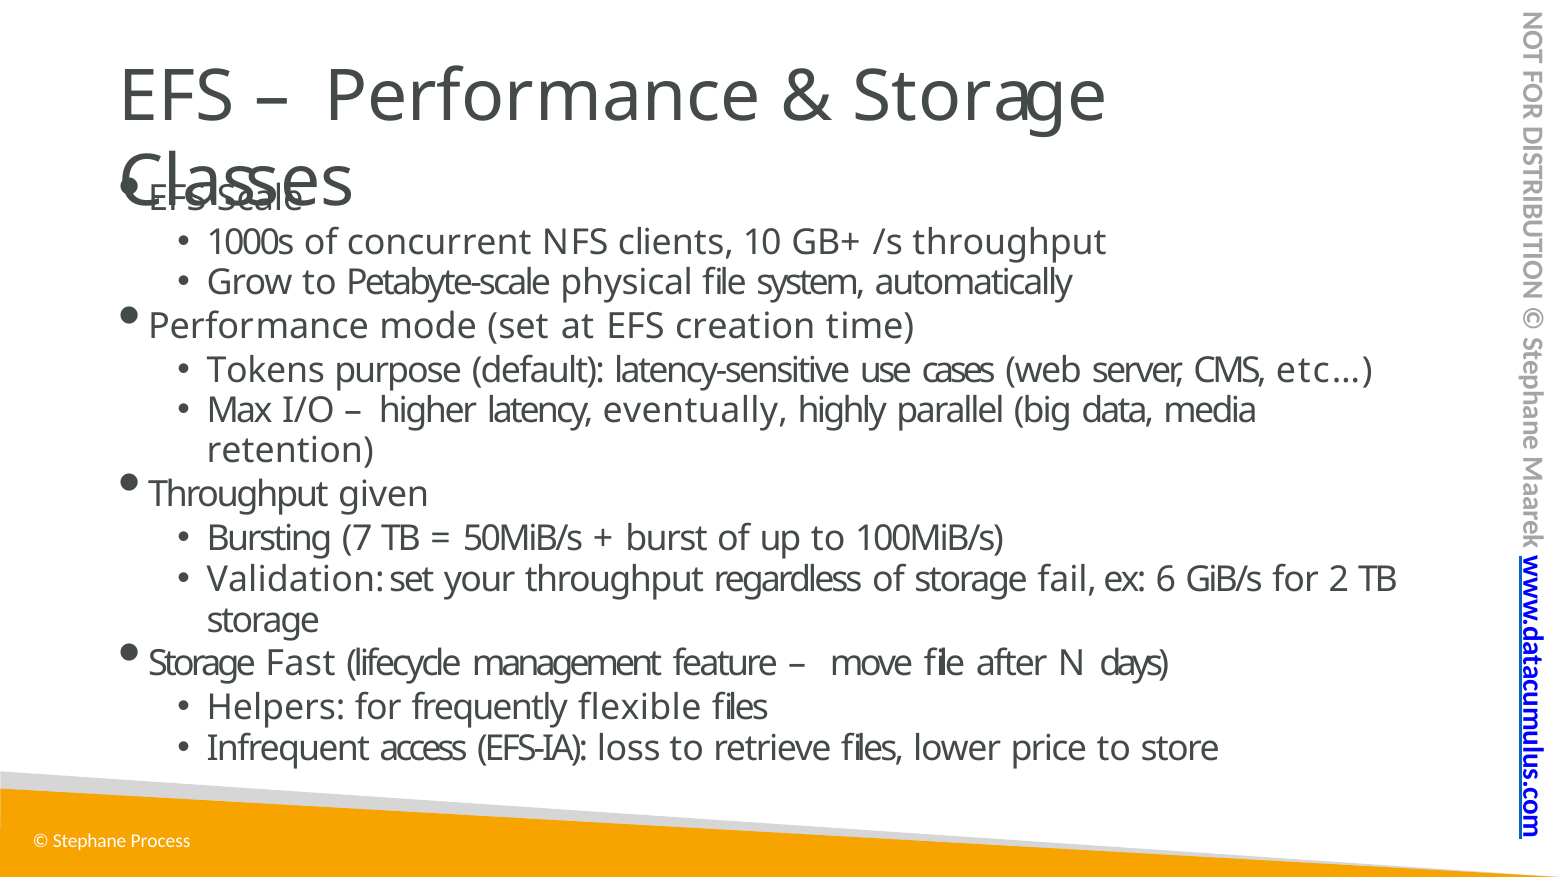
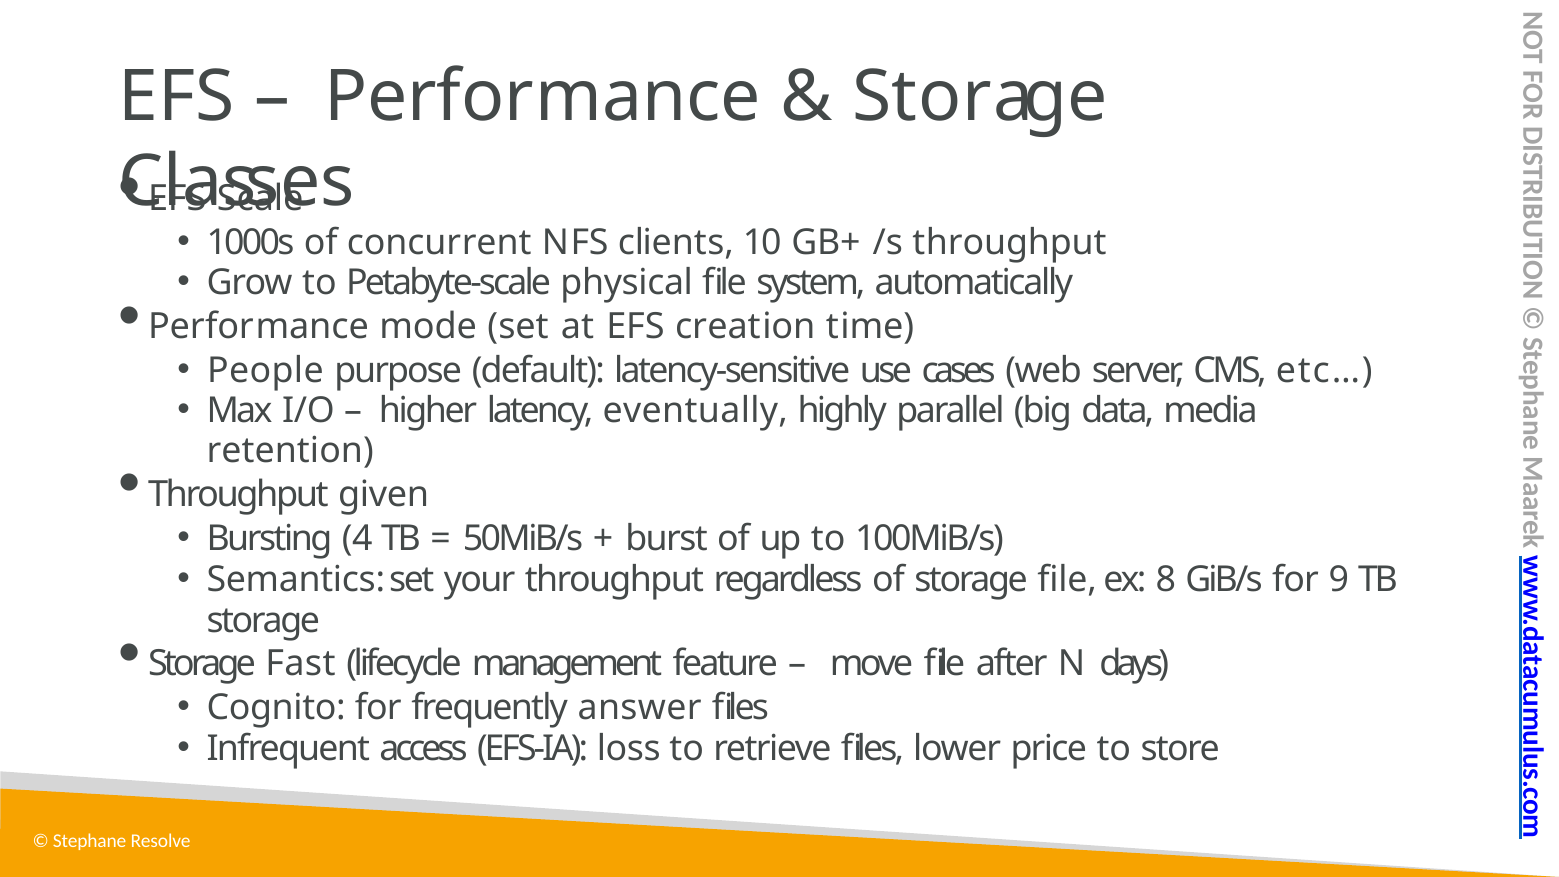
Tokens: Tokens -> People (265, 371)
7: 7 -> 4 (357, 539)
Validation: Validation -> Semantics (296, 580)
storage fail: fail -> file (1067, 580)
6: 6 -> 8 (1166, 580)
2: 2 -> 9 (1339, 580)
Helpers: Helpers -> Cognito (276, 708)
flexible: flexible -> answer (640, 708)
Process: Process -> Resolve (161, 841)
